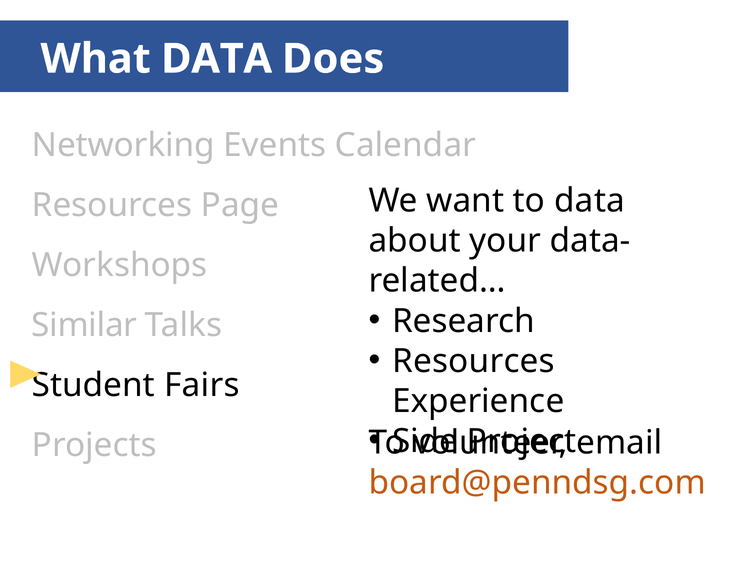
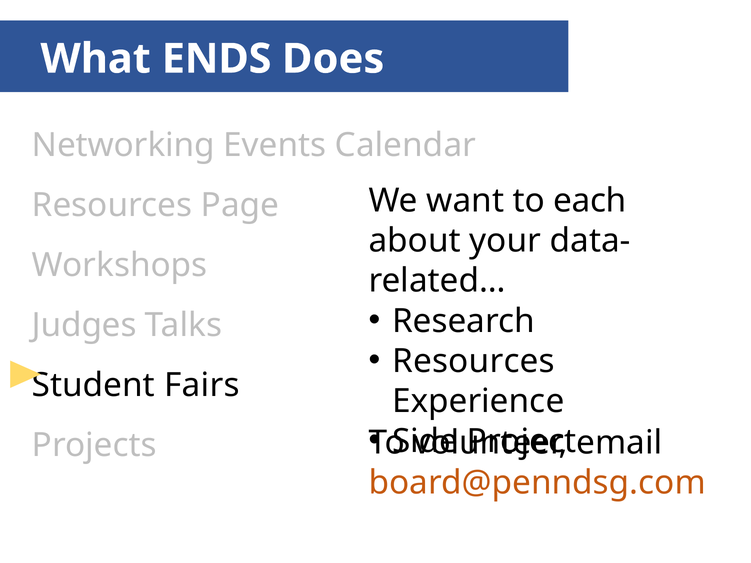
What DATA: DATA -> ENDS (217, 59)
to data: data -> each (590, 201)
Similar: Similar -> Judges (84, 325)
